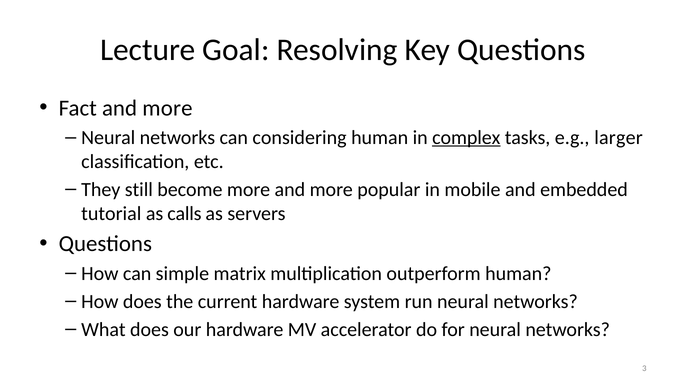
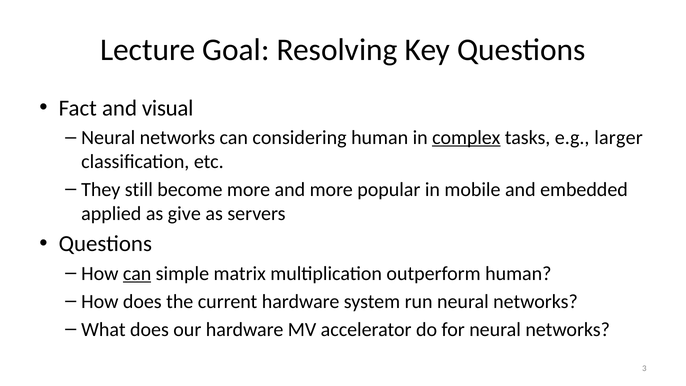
Fact and more: more -> visual (168, 108)
tutorial: tutorial -> applied (111, 213)
calls: calls -> give (184, 213)
can underline: none -> present (137, 273)
